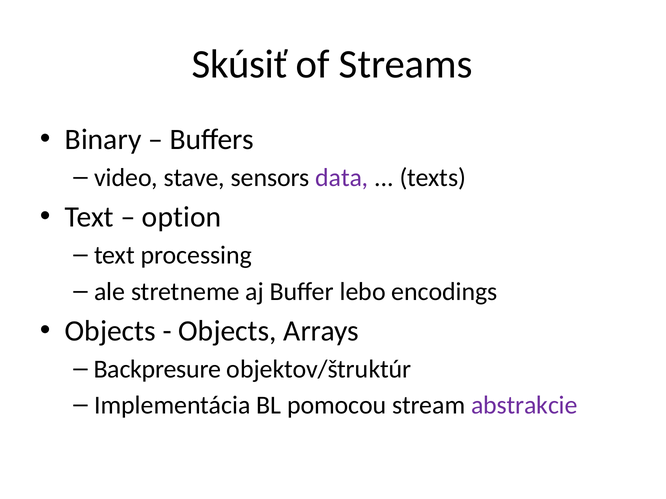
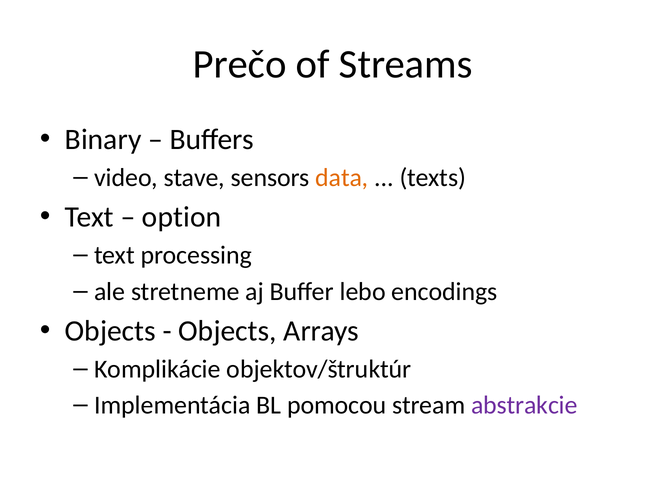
Skúsiť: Skúsiť -> Prečo (240, 64)
data colour: purple -> orange (342, 178)
Backpresure: Backpresure -> Komplikácie (157, 370)
